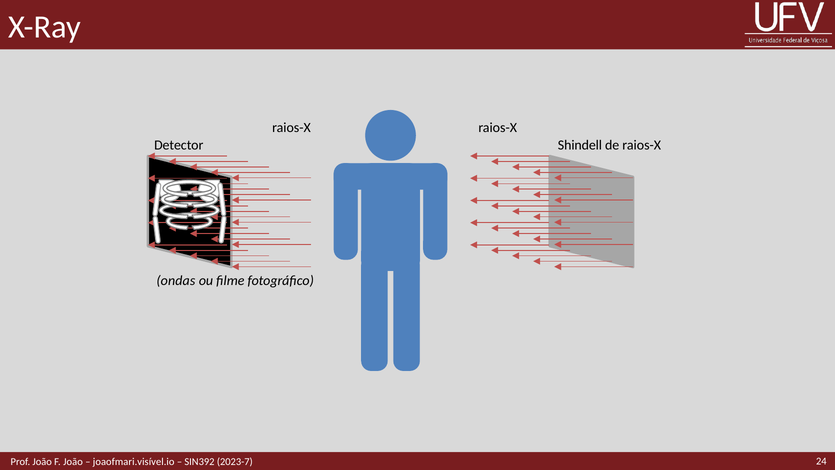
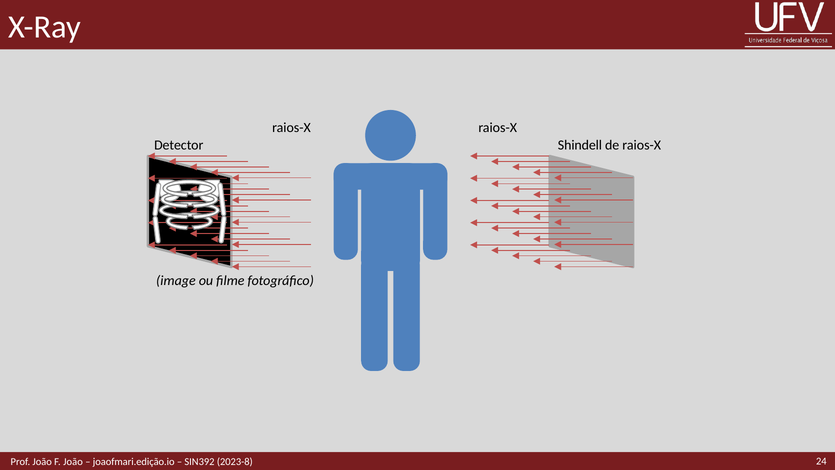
ondas: ondas -> image (176, 280)
joaofmari.visível.io: joaofmari.visível.io -> joaofmari.edição.io (134, 462)
2023-7: 2023-7 -> 2023-8 (235, 462)
